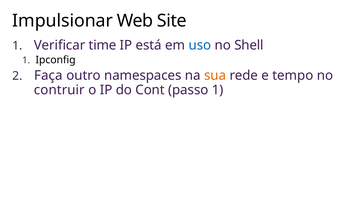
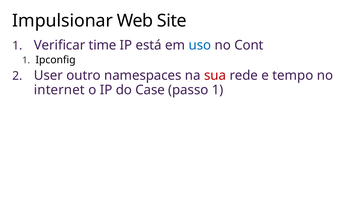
Shell: Shell -> Cont (249, 45)
Faça: Faça -> User (48, 75)
sua colour: orange -> red (215, 75)
contruir: contruir -> internet (59, 90)
Cont: Cont -> Case (150, 90)
